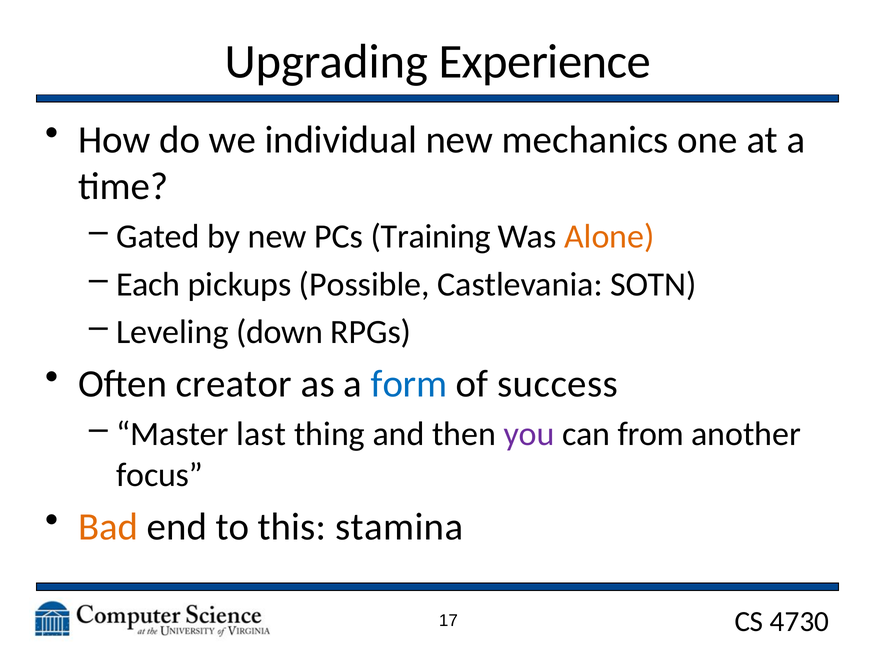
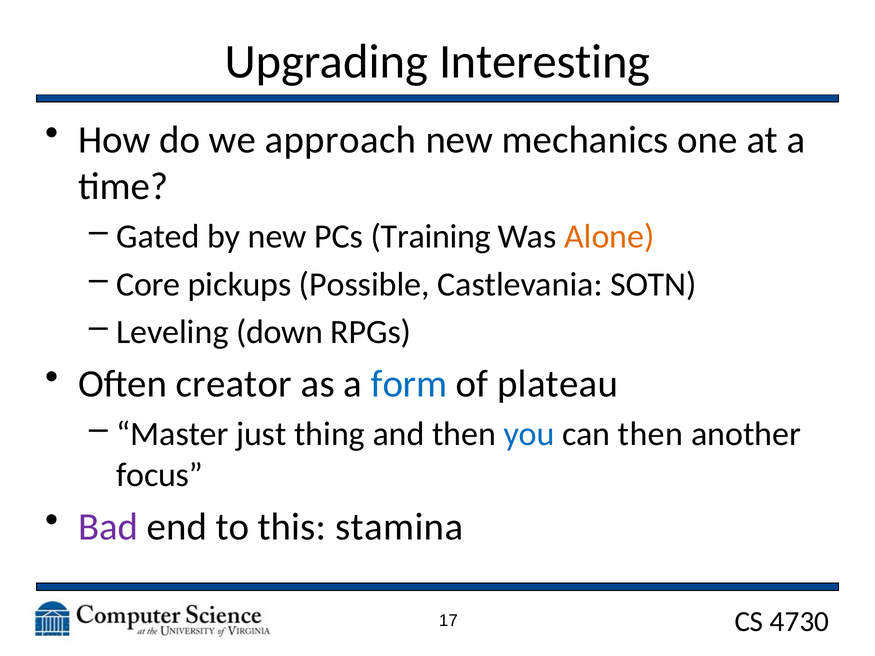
Experience: Experience -> Interesting (545, 62)
individual: individual -> approach (341, 140)
Each: Each -> Core (148, 284)
success: success -> plateau (558, 384)
last: last -> just (261, 434)
you colour: purple -> blue (529, 434)
can from: from -> then (650, 434)
Bad colour: orange -> purple (108, 527)
